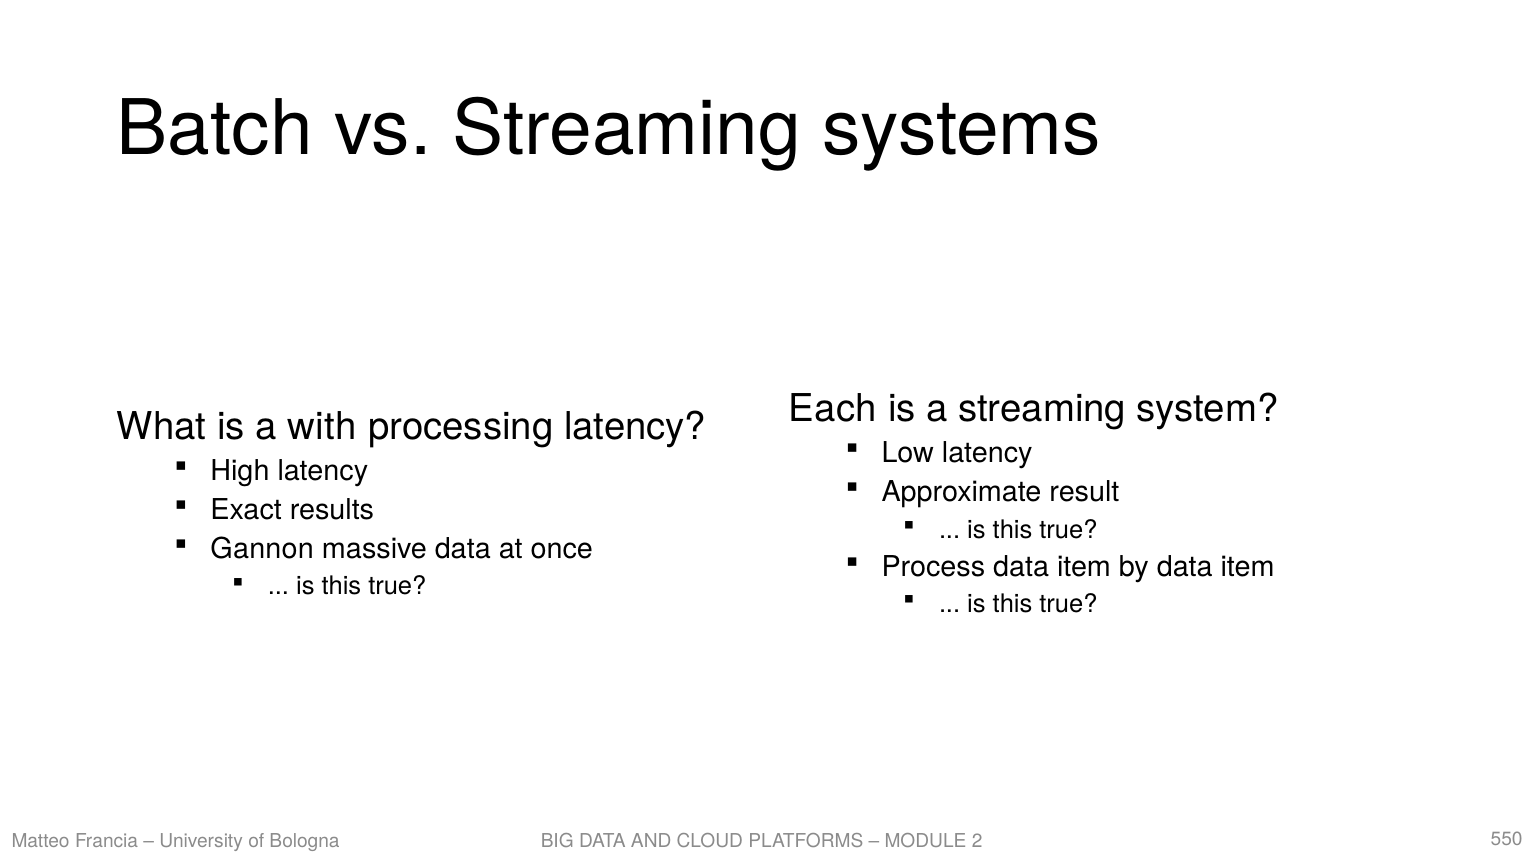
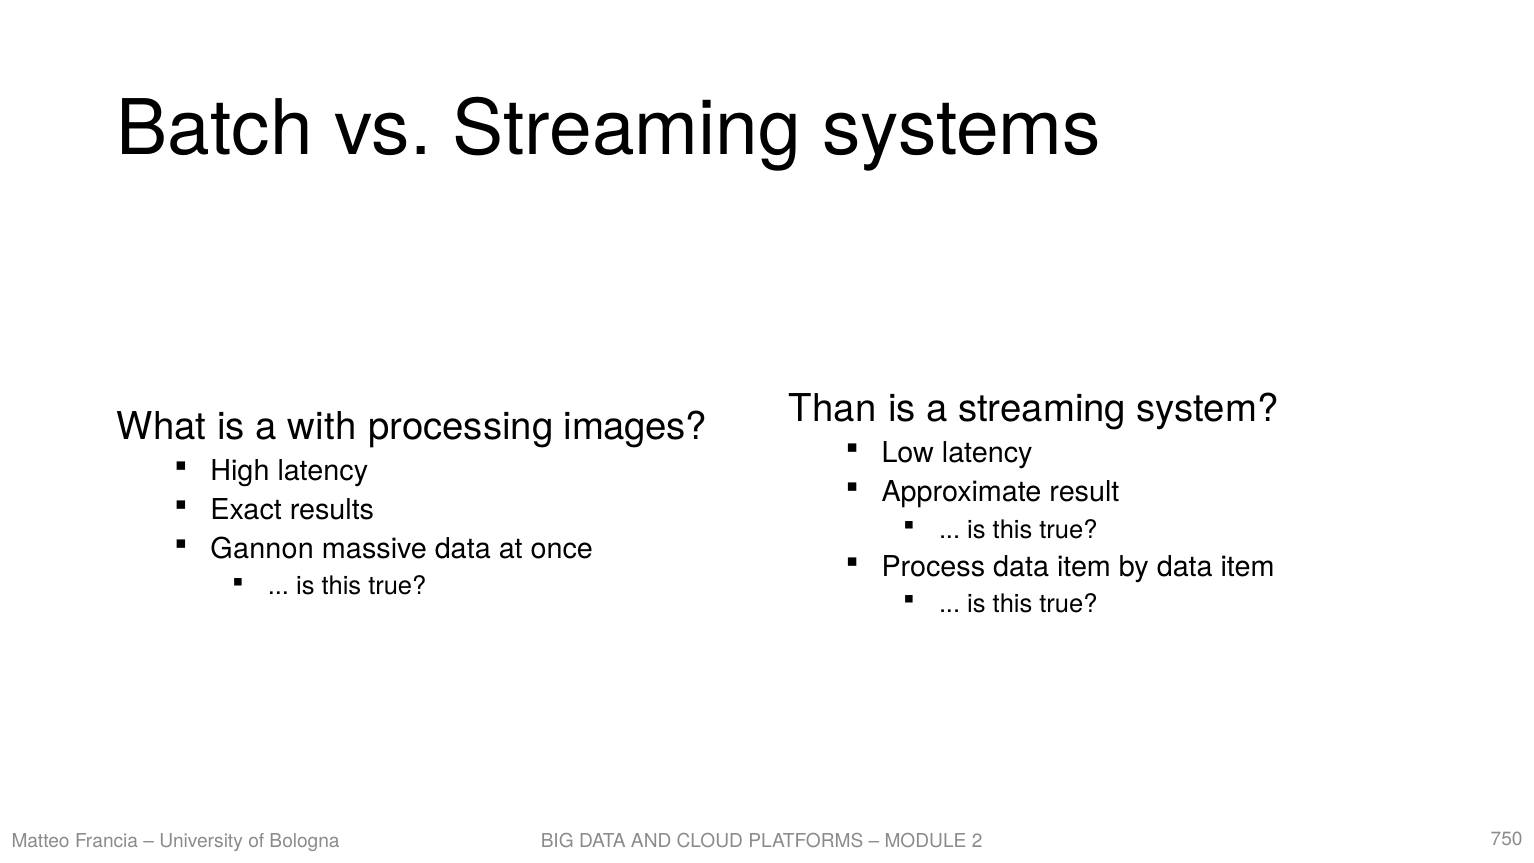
Each: Each -> Than (833, 409)
processing latency: latency -> images (635, 427)
550: 550 -> 750 (1507, 839)
